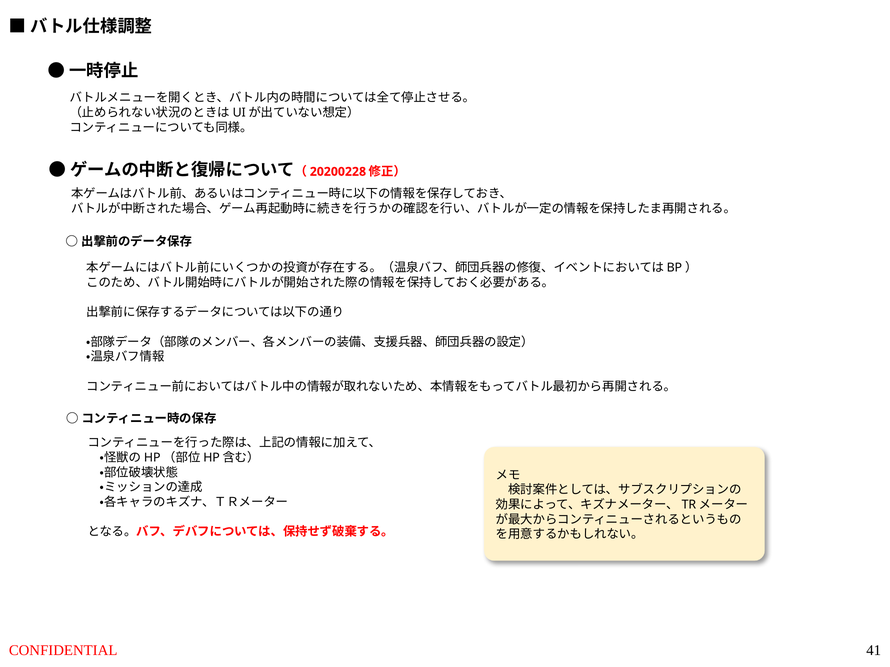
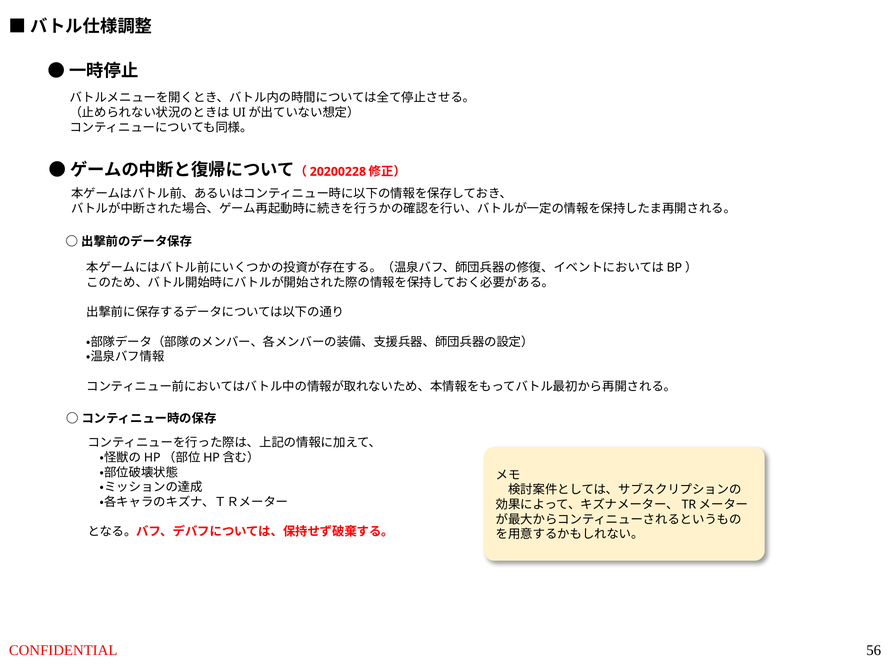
41: 41 -> 56 (874, 651)
